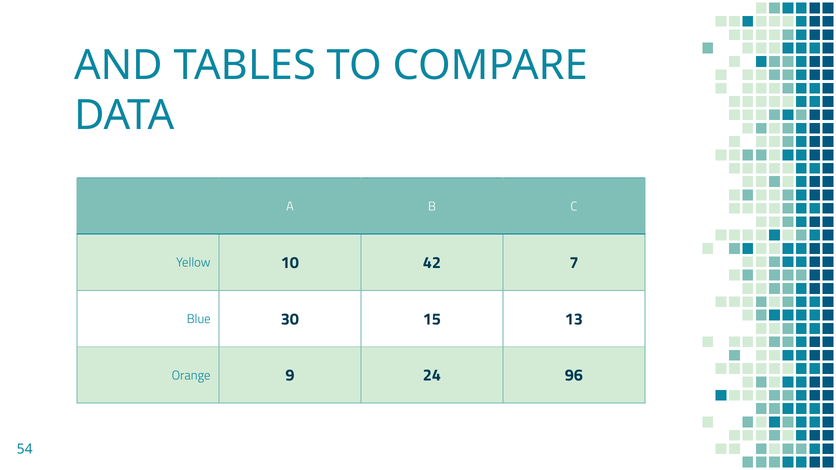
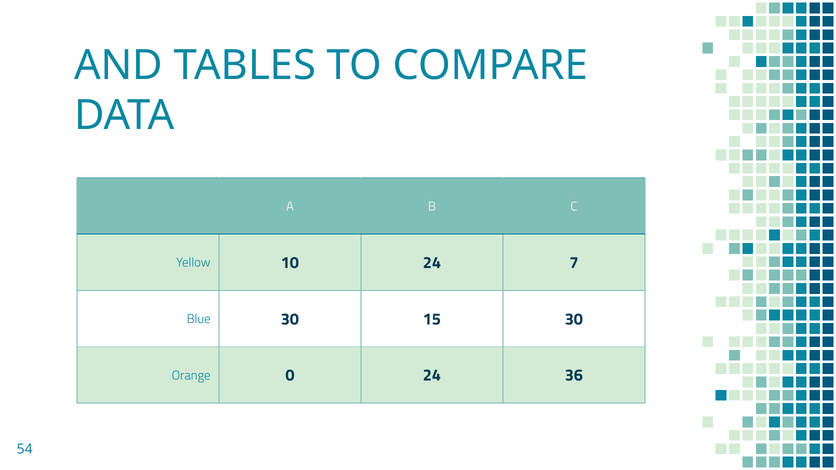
10 42: 42 -> 24 (432, 263)
15 13: 13 -> 30 (574, 319)
9: 9 -> 0 (290, 376)
96: 96 -> 36 (574, 376)
